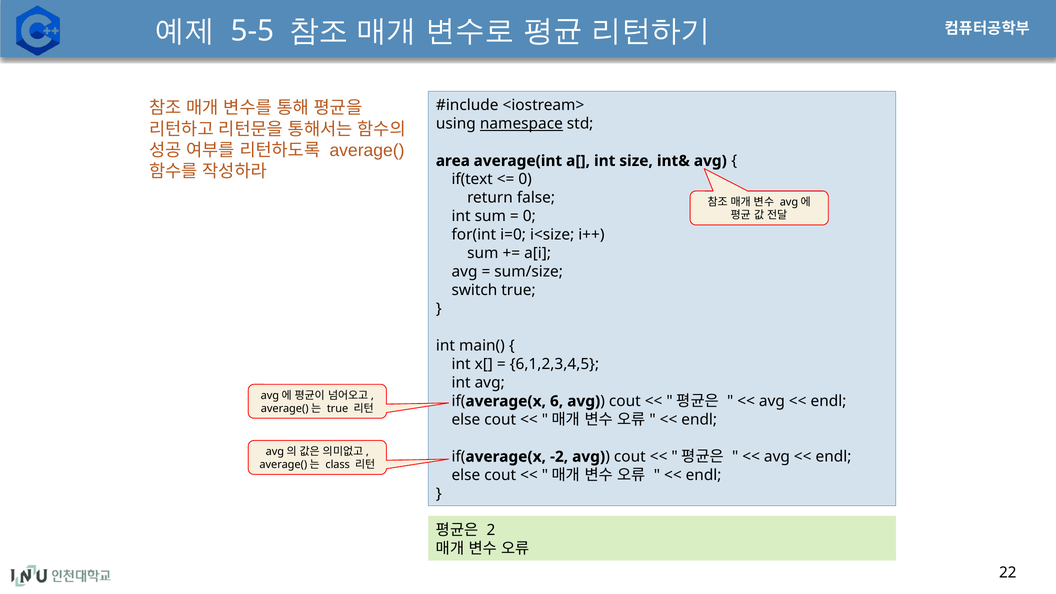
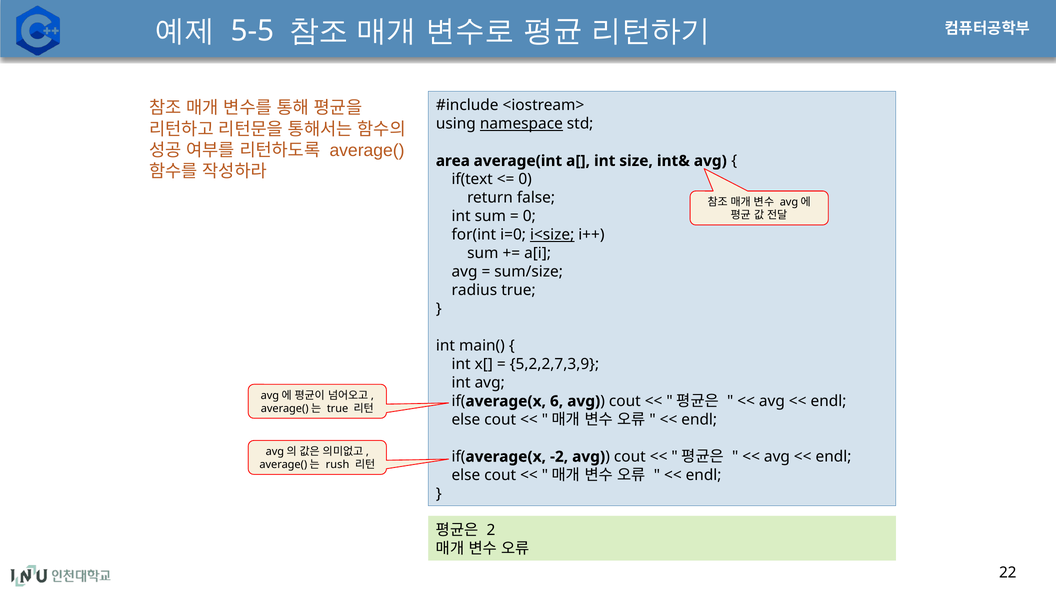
i<size underline: none -> present (552, 235)
switch: switch -> radius (474, 290)
6,1,2,3,4,5: 6,1,2,3,4,5 -> 5,2,2,7,3,9 (554, 364)
class: class -> rush (338, 465)
